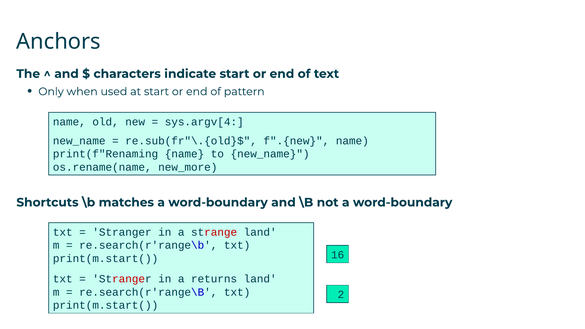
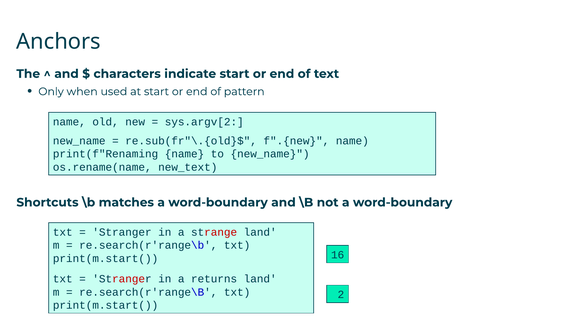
sys.argv[4: sys.argv[4 -> sys.argv[2 (204, 122)
new_more: new_more -> new_text (188, 167)
